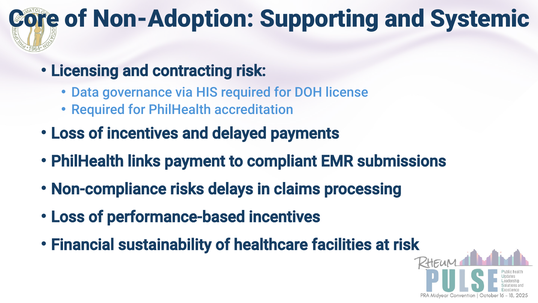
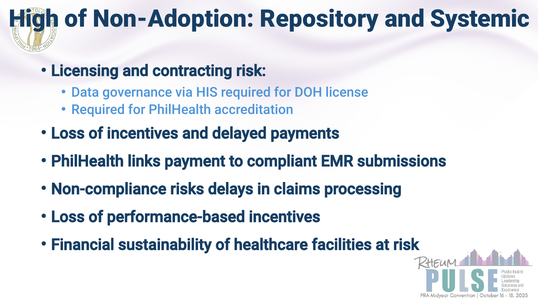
Core: Core -> High (34, 19)
Supporting: Supporting -> Repository (319, 19)
